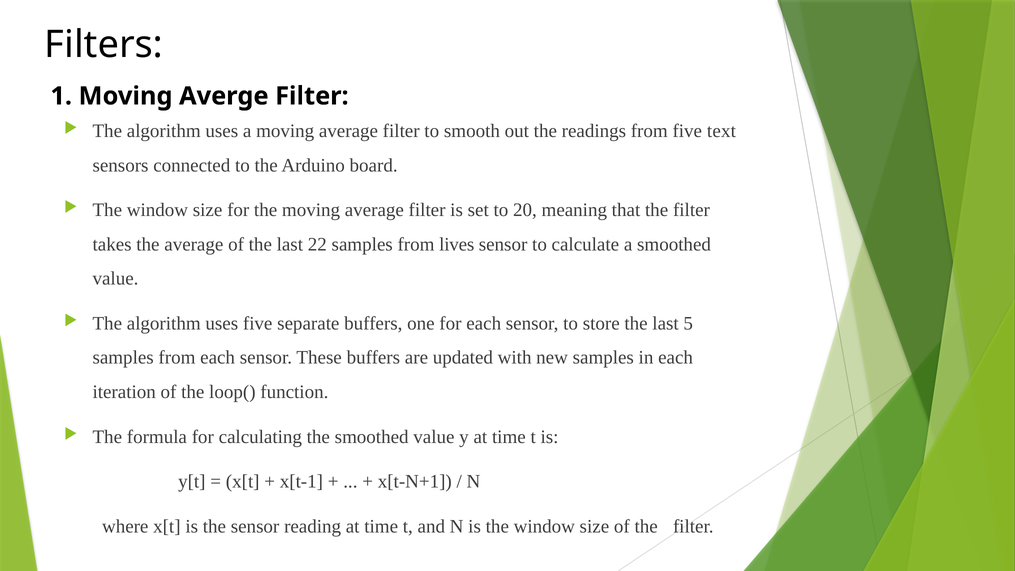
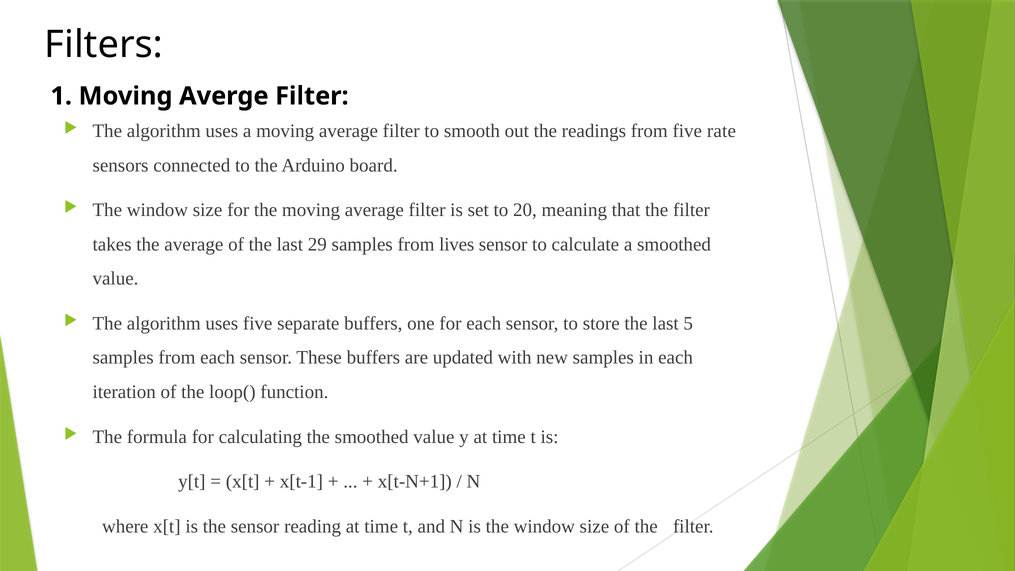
text: text -> rate (721, 131)
22: 22 -> 29 (317, 244)
